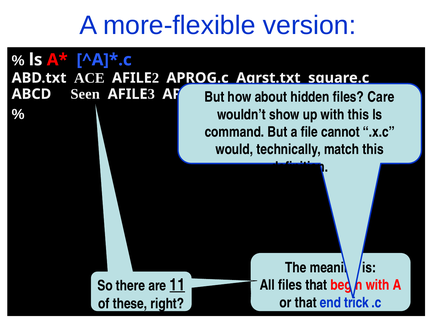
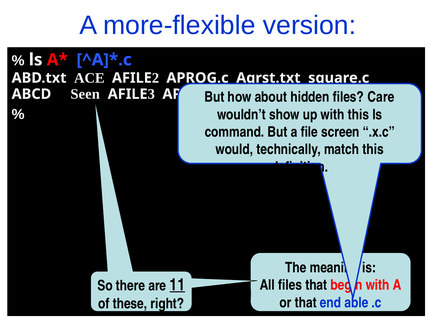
cannot: cannot -> screen (340, 132)
trick: trick -> able (356, 303)
